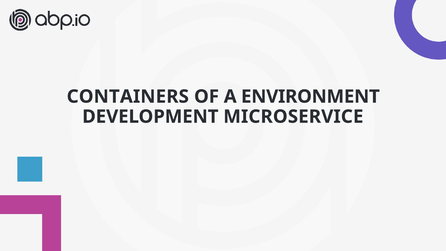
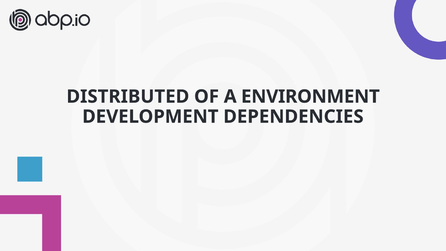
CONTAINERS: CONTAINERS -> DISTRIBUTED (128, 97)
MICROSERVICE: MICROSERVICE -> DEPENDENCIES (293, 117)
